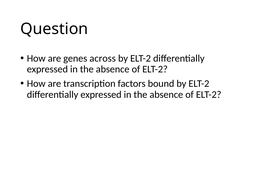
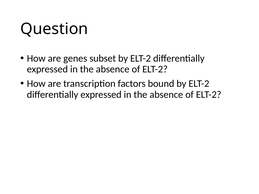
across: across -> subset (103, 58)
